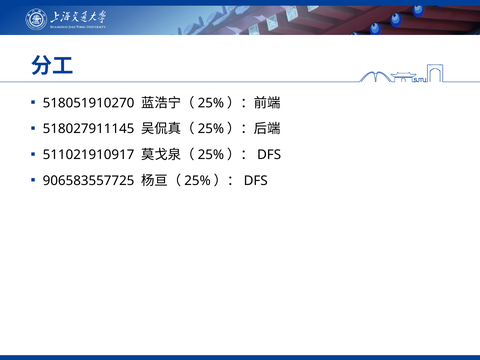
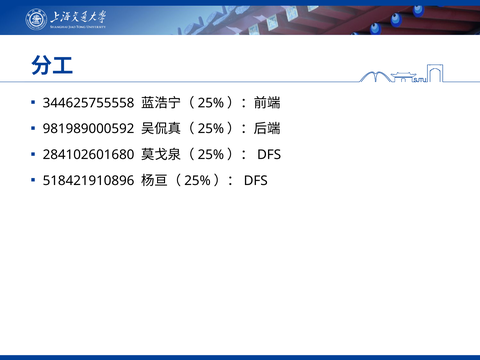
518051910270: 518051910270 -> 344625755558 (89, 103)
518027911145: 518027911145 -> 981989000592 (89, 129)
511021910917: 511021910917 -> 284102601680 (89, 155)
906583557725: 906583557725 -> 518421910896 (89, 181)
